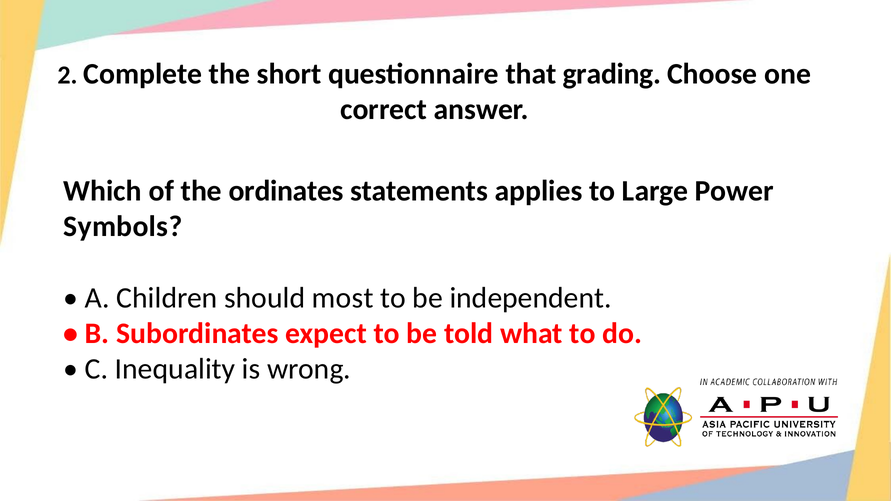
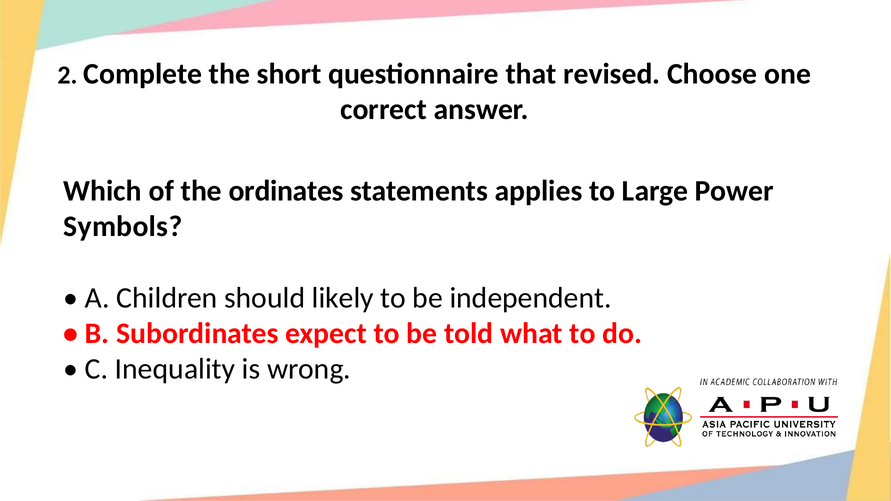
grading: grading -> revised (612, 74)
most: most -> likely (343, 298)
